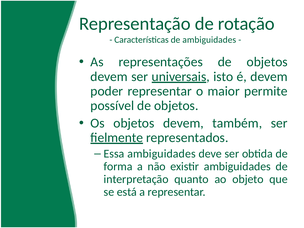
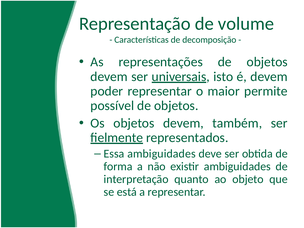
rotação: rotação -> volume (246, 24)
de ambiguidades: ambiguidades -> decomposição (209, 40)
